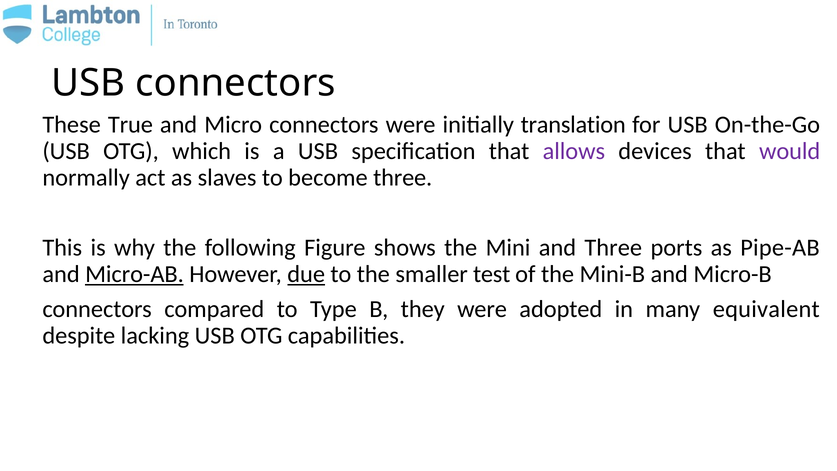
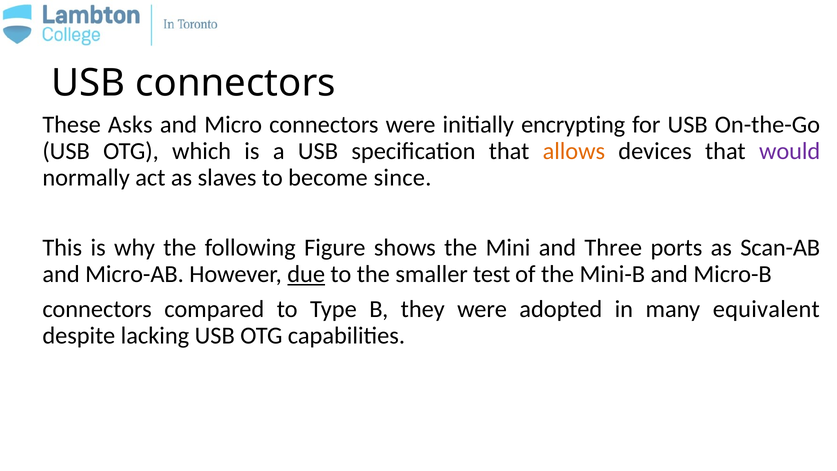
True: True -> Asks (130, 125)
translation: translation -> encrypting (573, 125)
allows colour: purple -> orange (574, 151)
become three: three -> since (403, 177)
Pipe-AB: Pipe-AB -> Scan-AB (780, 248)
Micro-AB underline: present -> none (134, 274)
